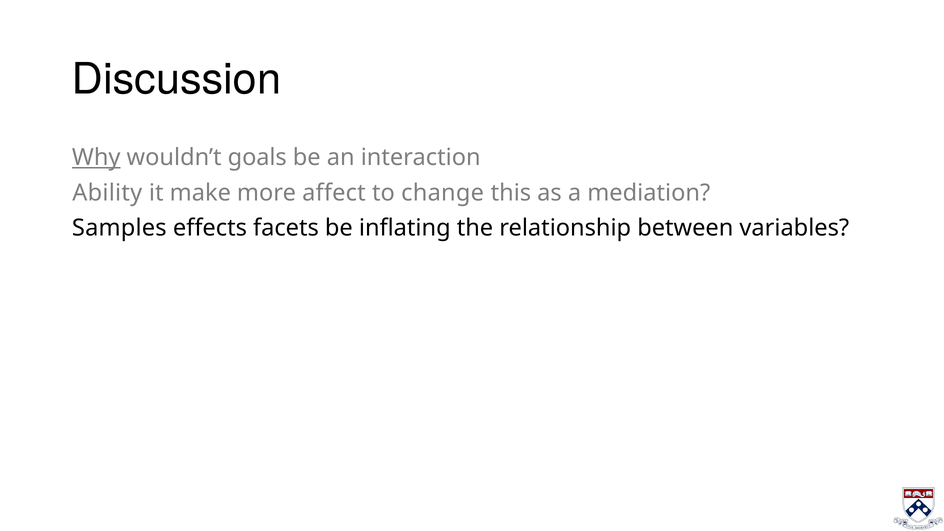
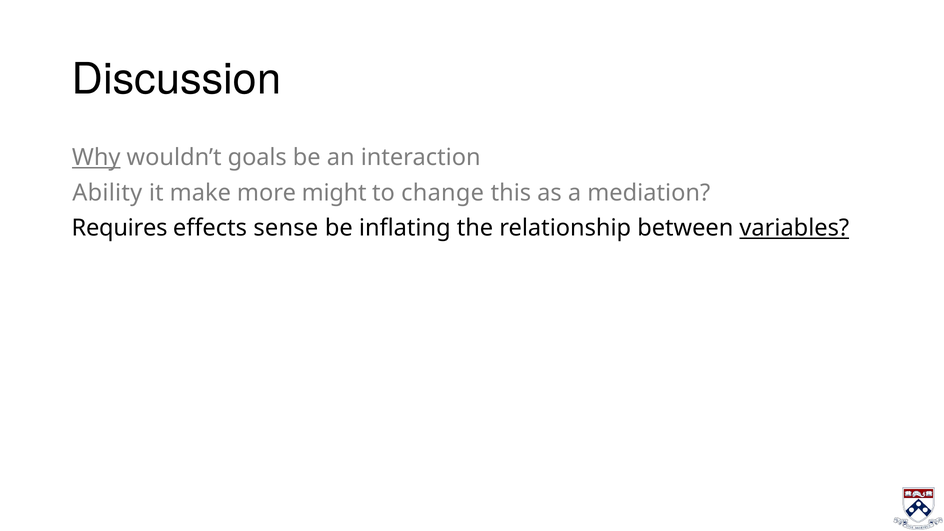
affect: affect -> might (334, 193)
Samples: Samples -> Requires (120, 228)
facets: facets -> sense (286, 228)
variables underline: none -> present (794, 228)
